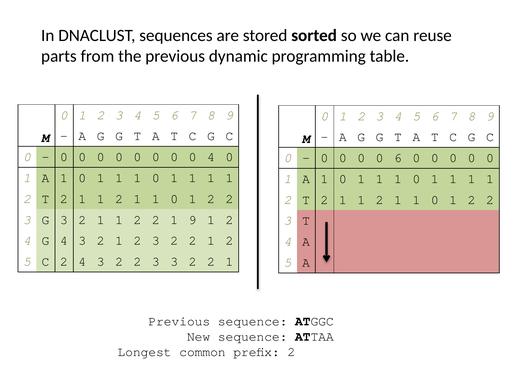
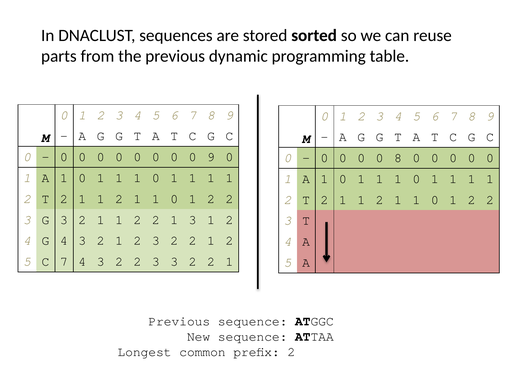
0 4: 4 -> 9 (211, 157)
0 6: 6 -> 8 (398, 158)
1 9: 9 -> 3 (193, 219)
C 2: 2 -> 7 (64, 261)
